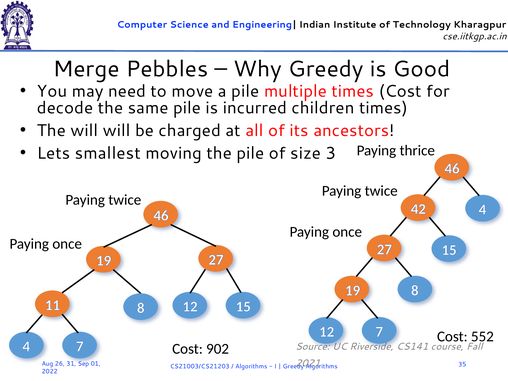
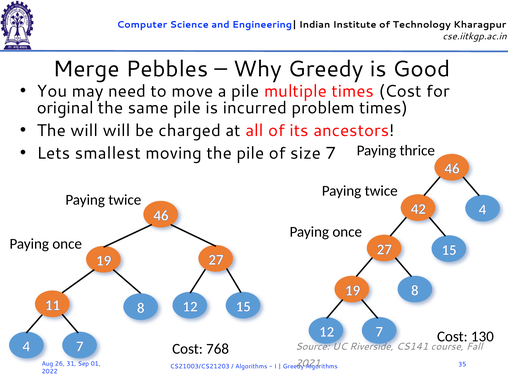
decode: decode -> original (65, 108)
children: children -> problem (323, 108)
size 3: 3 -> 7 (331, 153)
552: 552 -> 130 (482, 336)
902: 902 -> 768 (218, 349)
